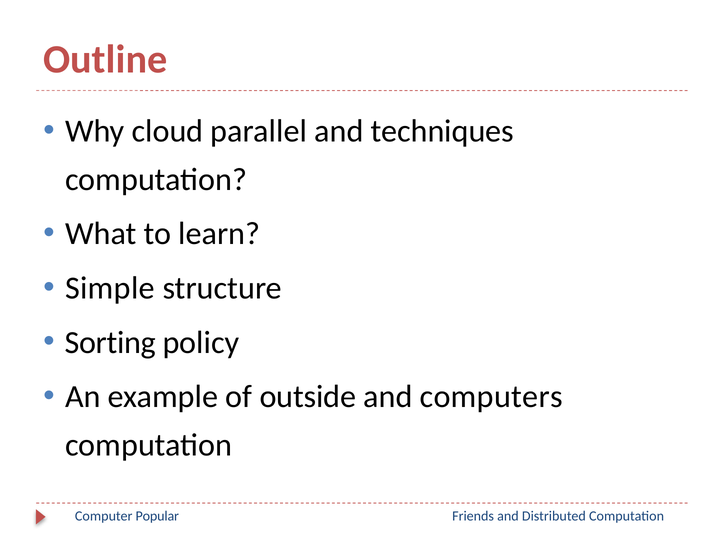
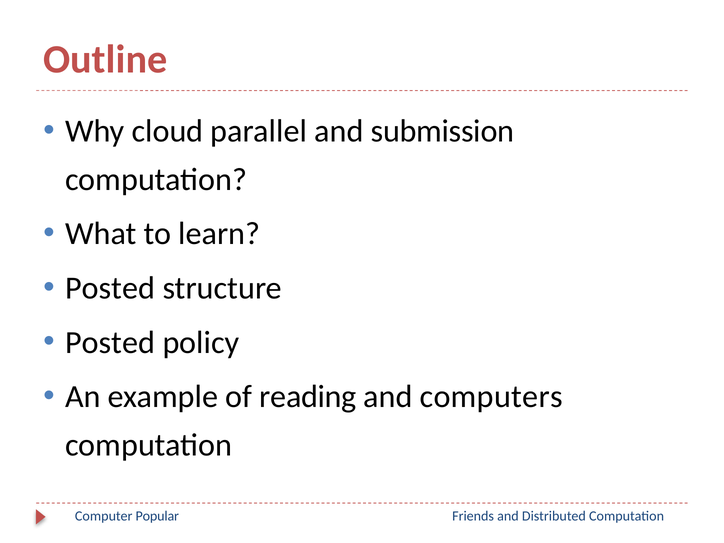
techniques: techniques -> submission (442, 131)
Simple: Simple -> Posted (110, 288)
Sorting: Sorting -> Posted (110, 342)
outside: outside -> reading (308, 397)
